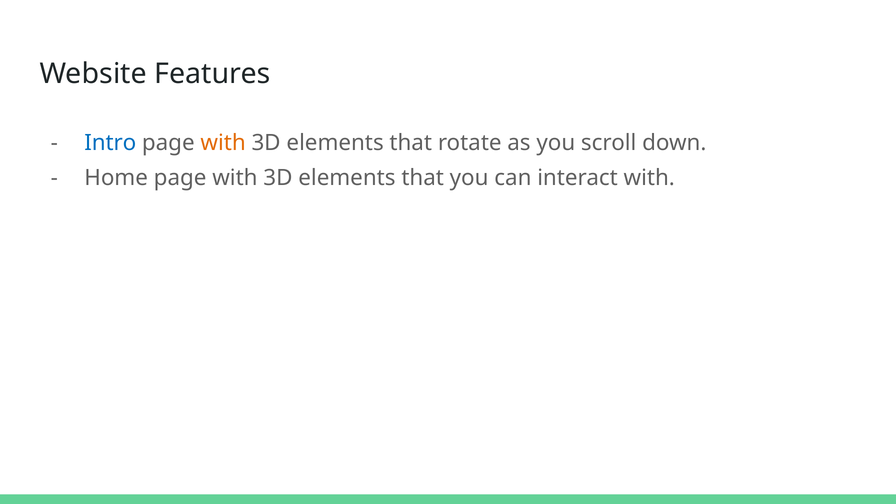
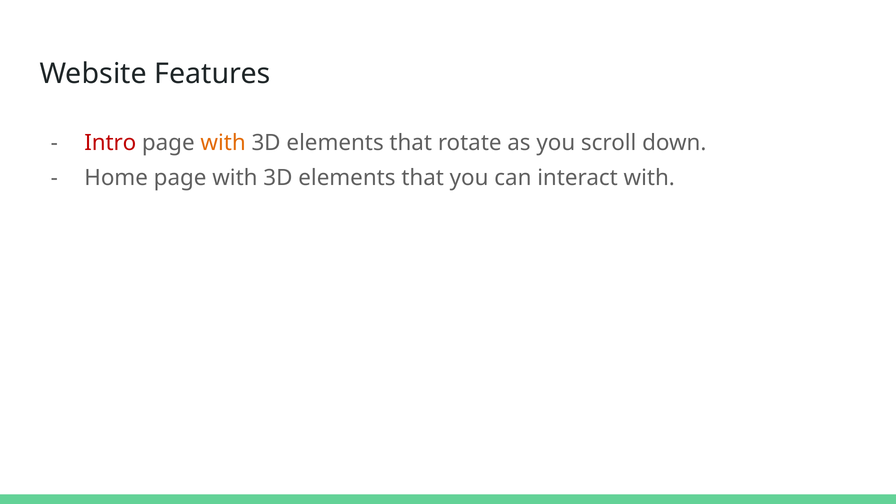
Intro colour: blue -> red (110, 143)
